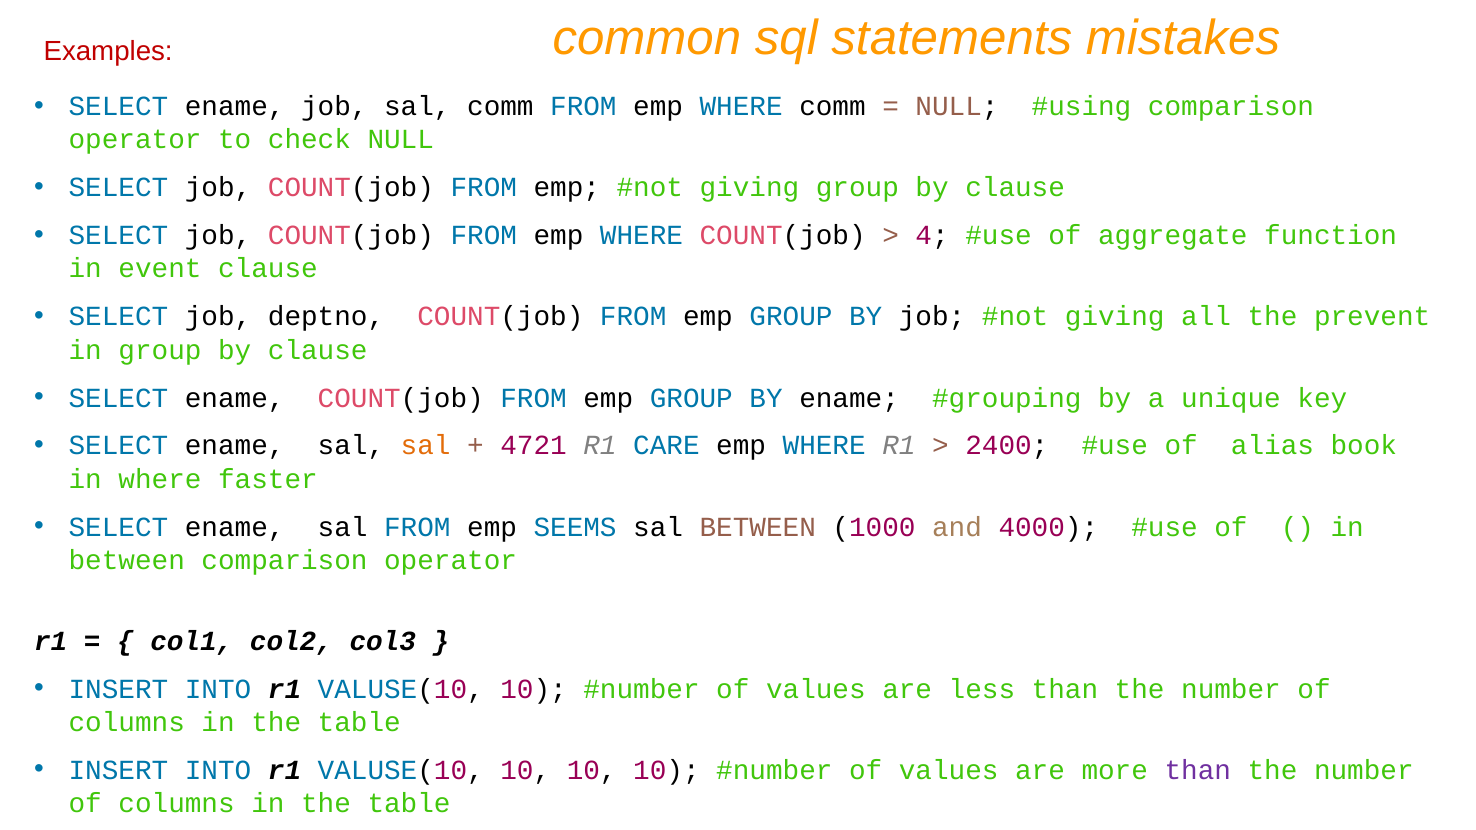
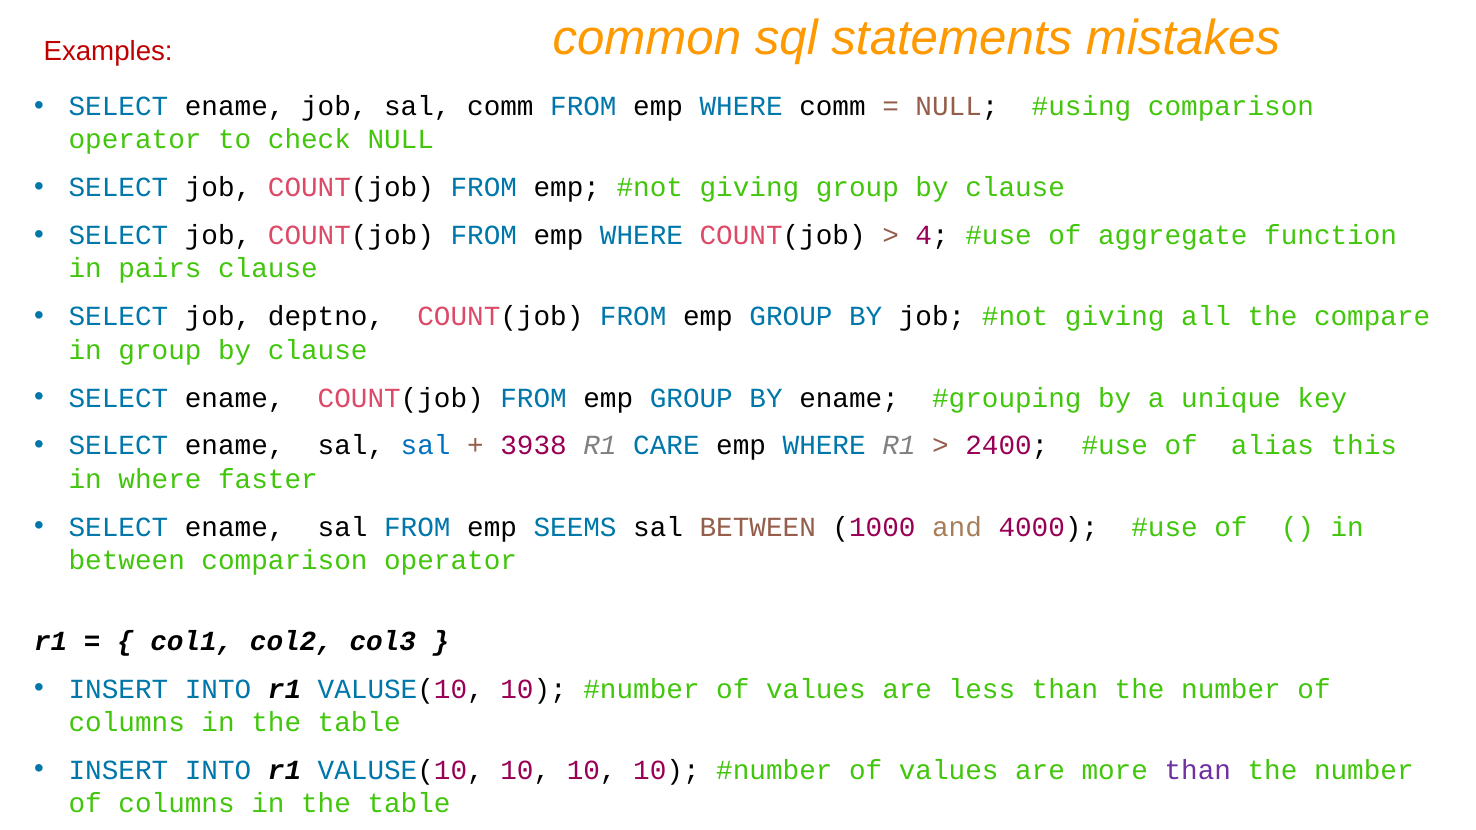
event: event -> pairs (160, 269)
prevent: prevent -> compare (1372, 317)
sal colour: orange -> blue (426, 446)
4721: 4721 -> 3938 (534, 446)
book: book -> this (1364, 446)
